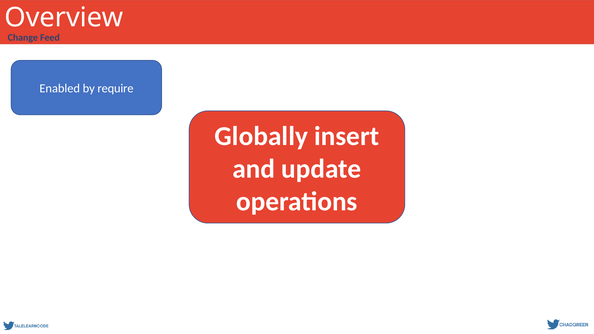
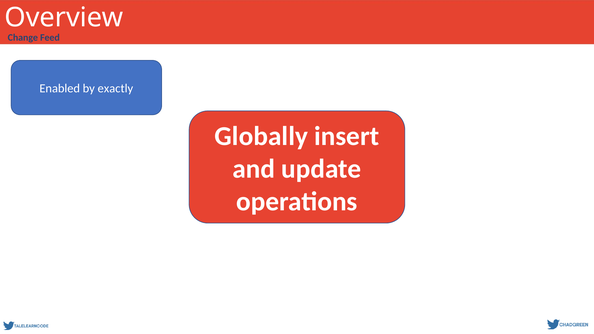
require: require -> exactly (115, 88)
